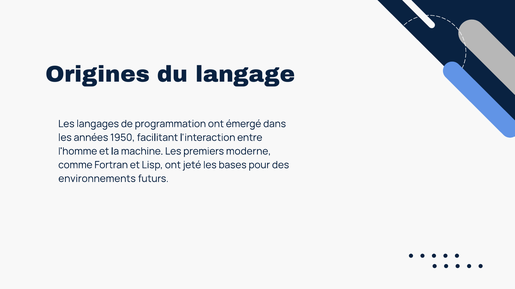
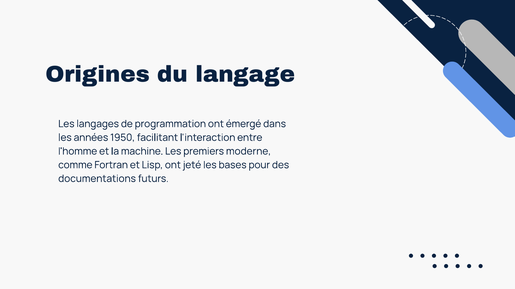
environnements: environnements -> documentations (97, 179)
